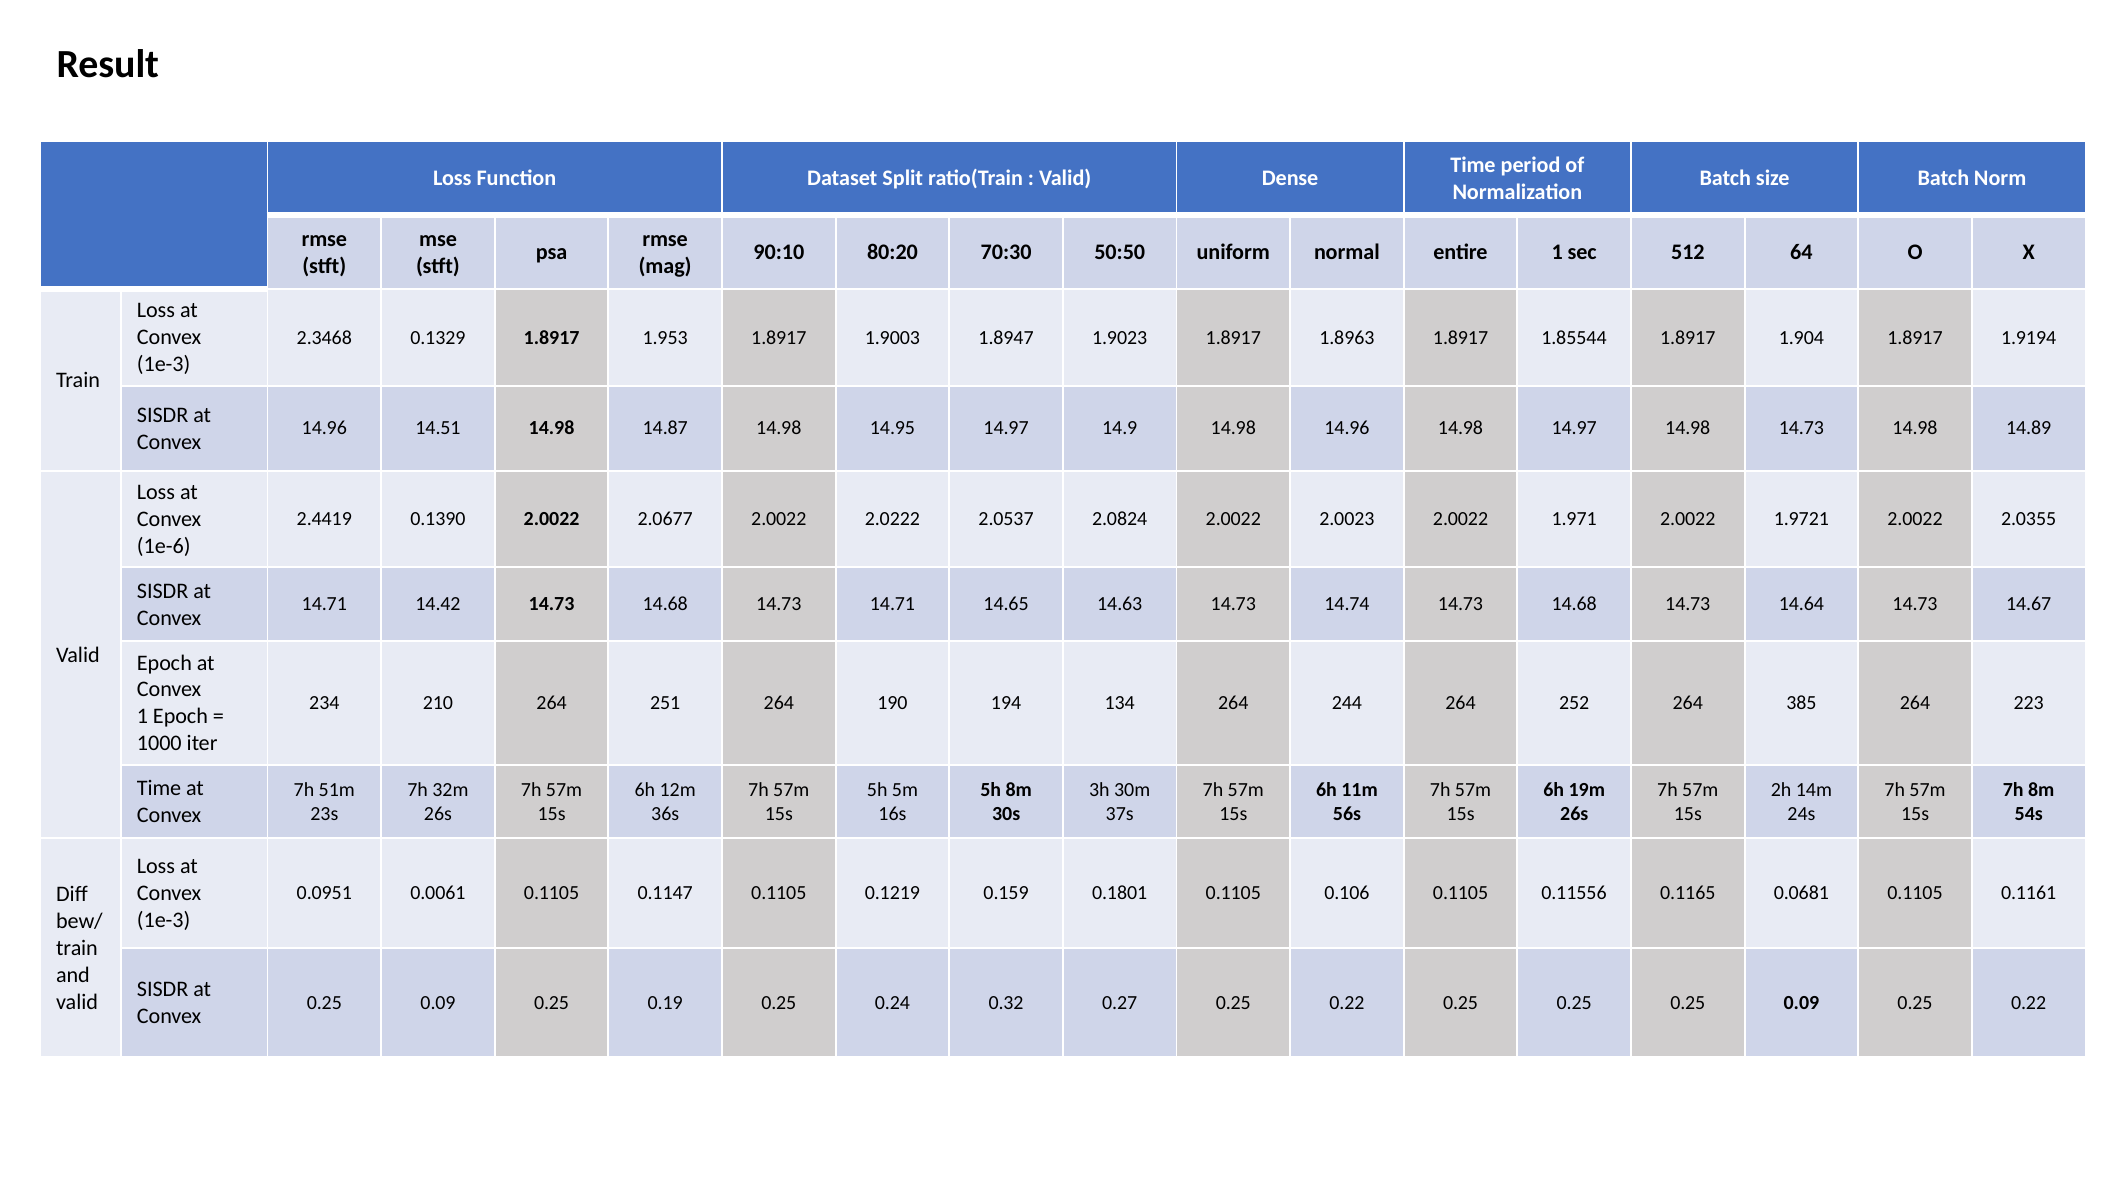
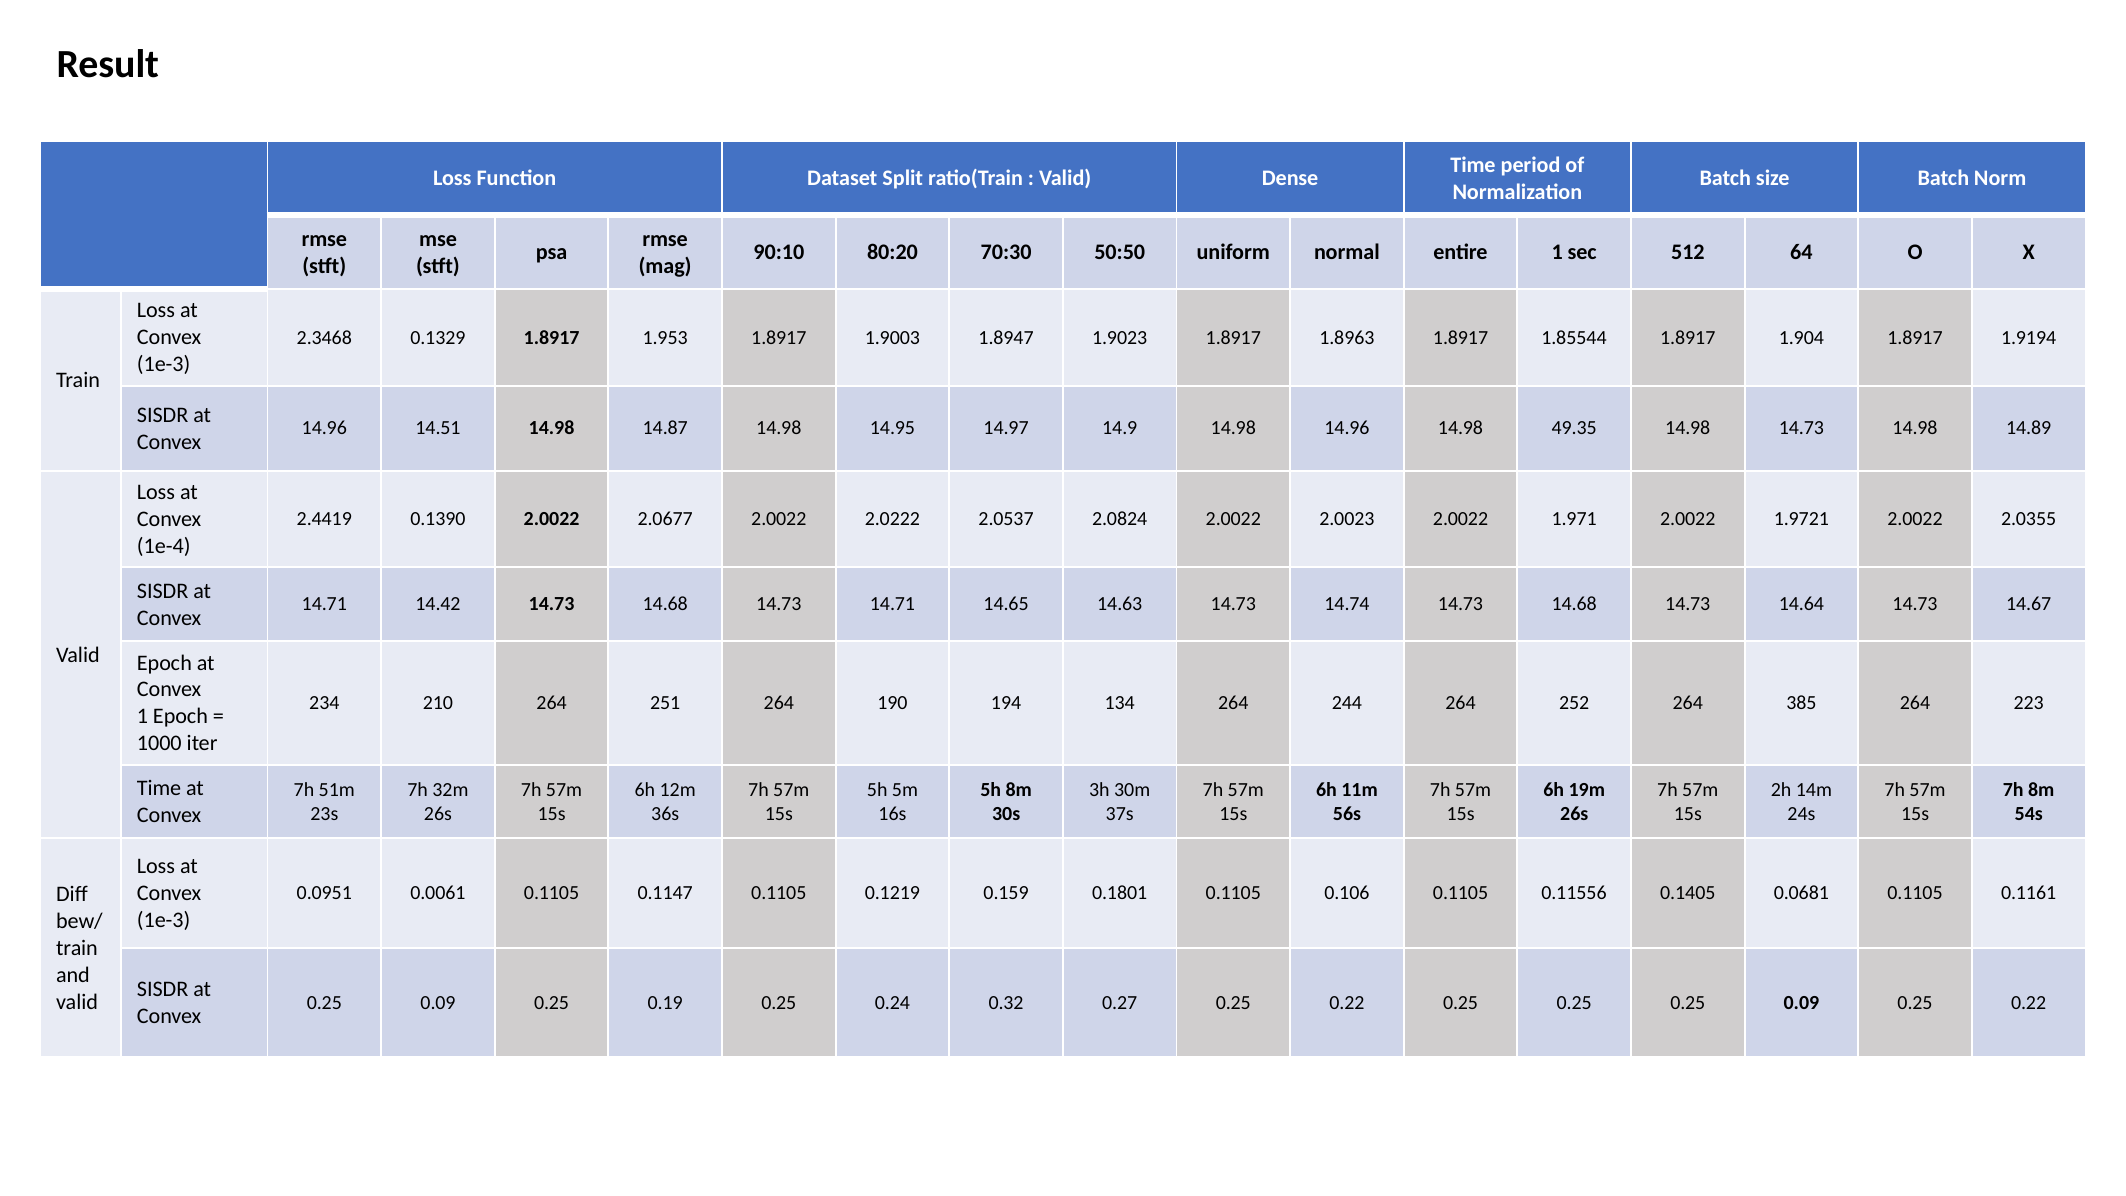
14.98 14.97: 14.97 -> 49.35 (1574, 428)
1e-6: 1e-6 -> 1e-4 (164, 546)
0.1165: 0.1165 -> 0.1405 (1688, 893)
